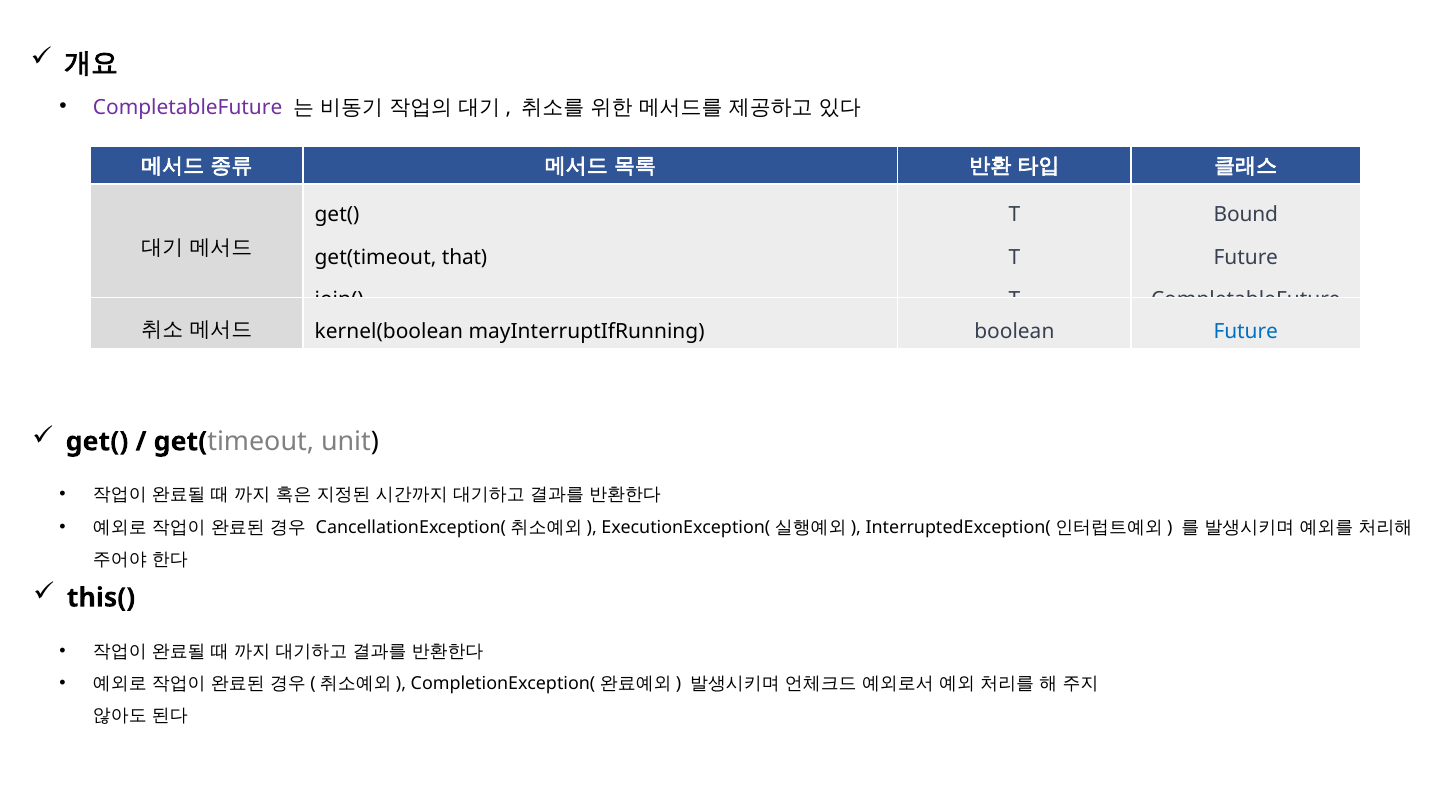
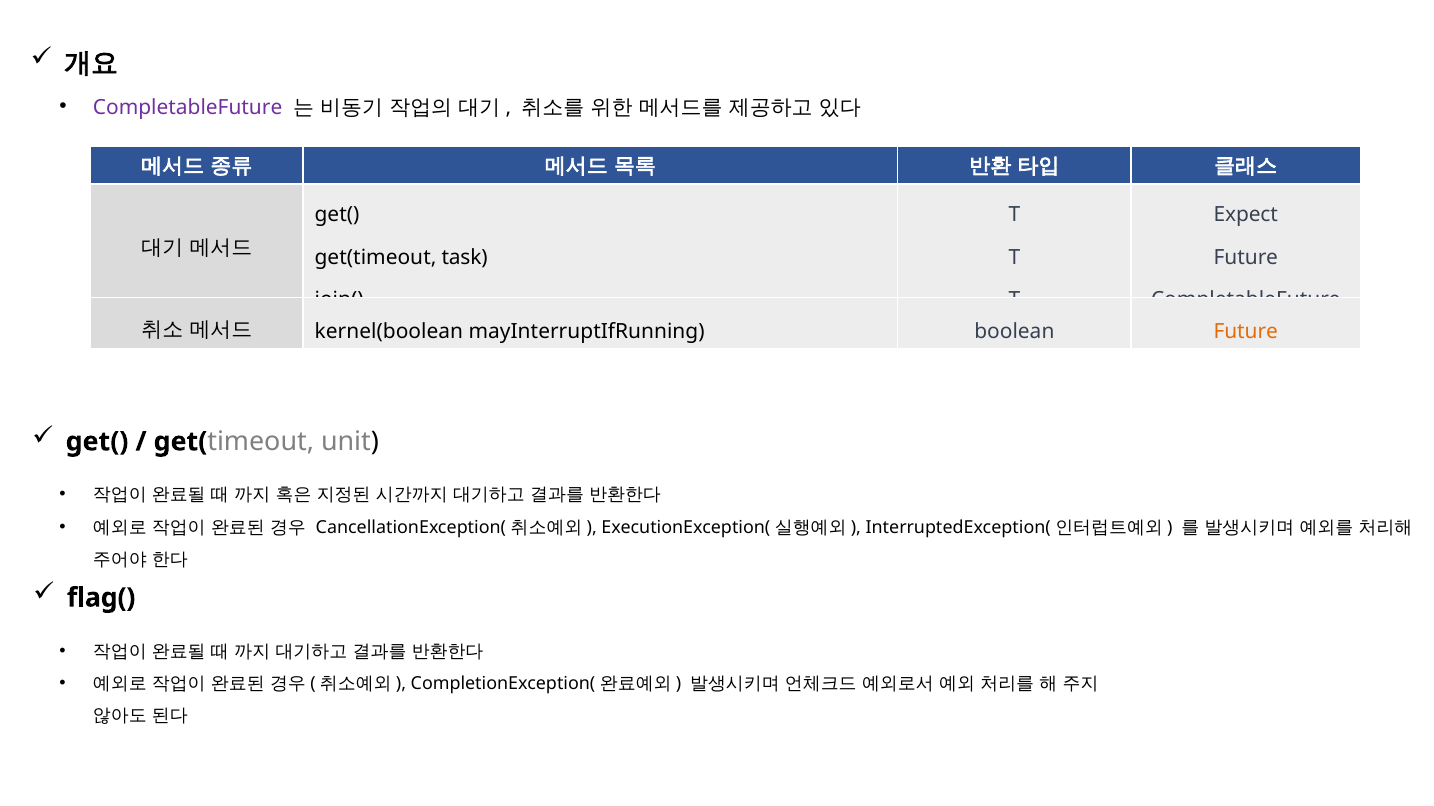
Bound: Bound -> Expect (1246, 215)
that: that -> task (465, 257)
Future colour: blue -> orange (1246, 332)
this(: this( -> flag( (101, 598)
